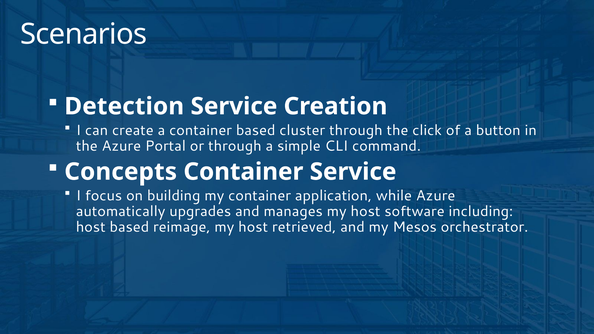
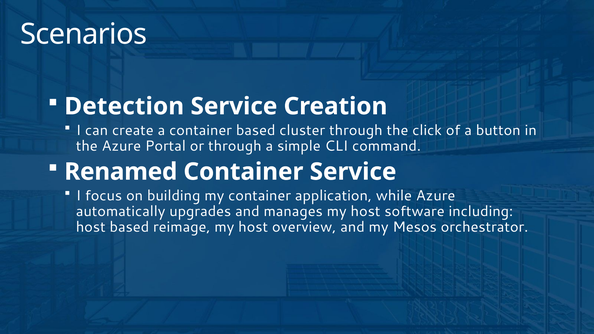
Concepts: Concepts -> Renamed (121, 172)
retrieved: retrieved -> overview (304, 227)
